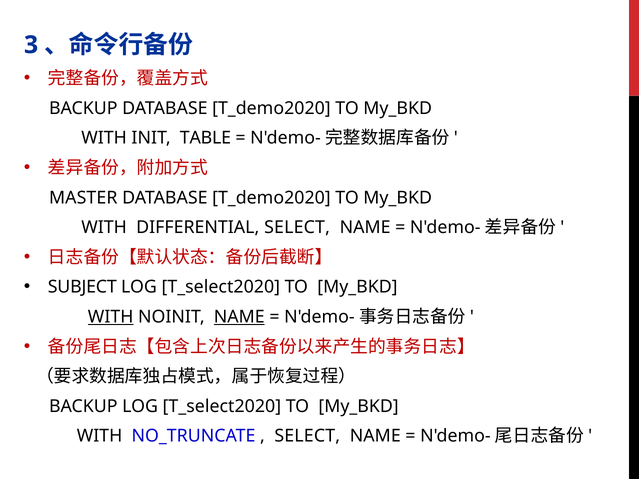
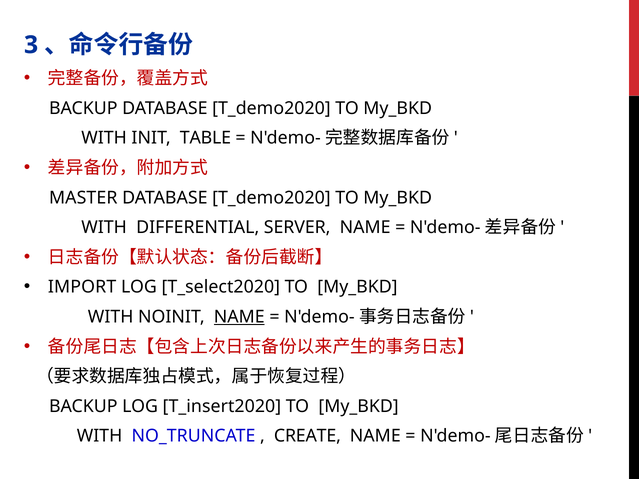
DIFFERENTIAL SELECT: SELECT -> SERVER (297, 228)
SUBJECT: SUBJECT -> IMPORT (82, 287)
WITH underline: present -> none (111, 317)
BACKUP LOG T_select2020: T_select2020 -> T_insert2020 (222, 406)
SELECT: SELECT -> CREATE (307, 436)
